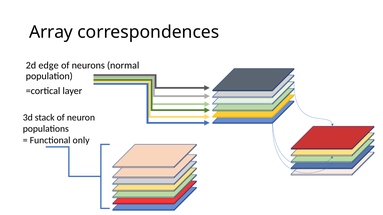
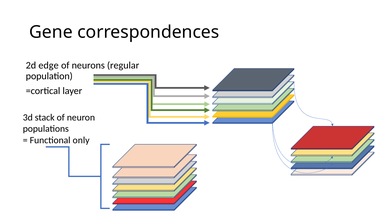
Array: Array -> Gene (51, 32)
normal: normal -> regular (123, 65)
